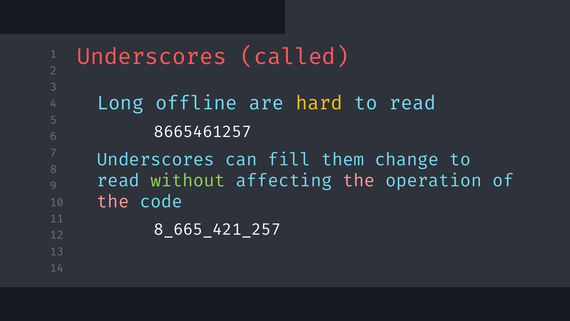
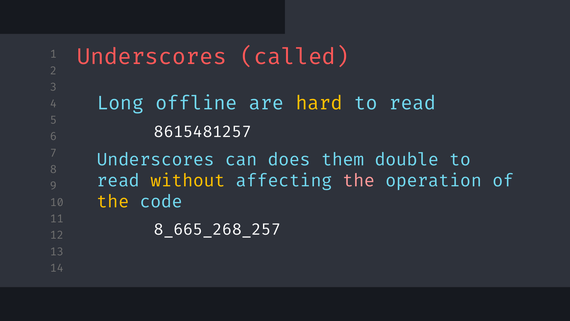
8665461257: 8665461257 -> 8615481257 (203, 132)
fill: fill -> does (289, 160)
change: change -> double (407, 160)
without colour: light green -> yellow (188, 181)
the colour: pink -> yellow (113, 201)
8_665_421_257: 8_665_421_257 -> 8_665_268_257 (217, 229)
